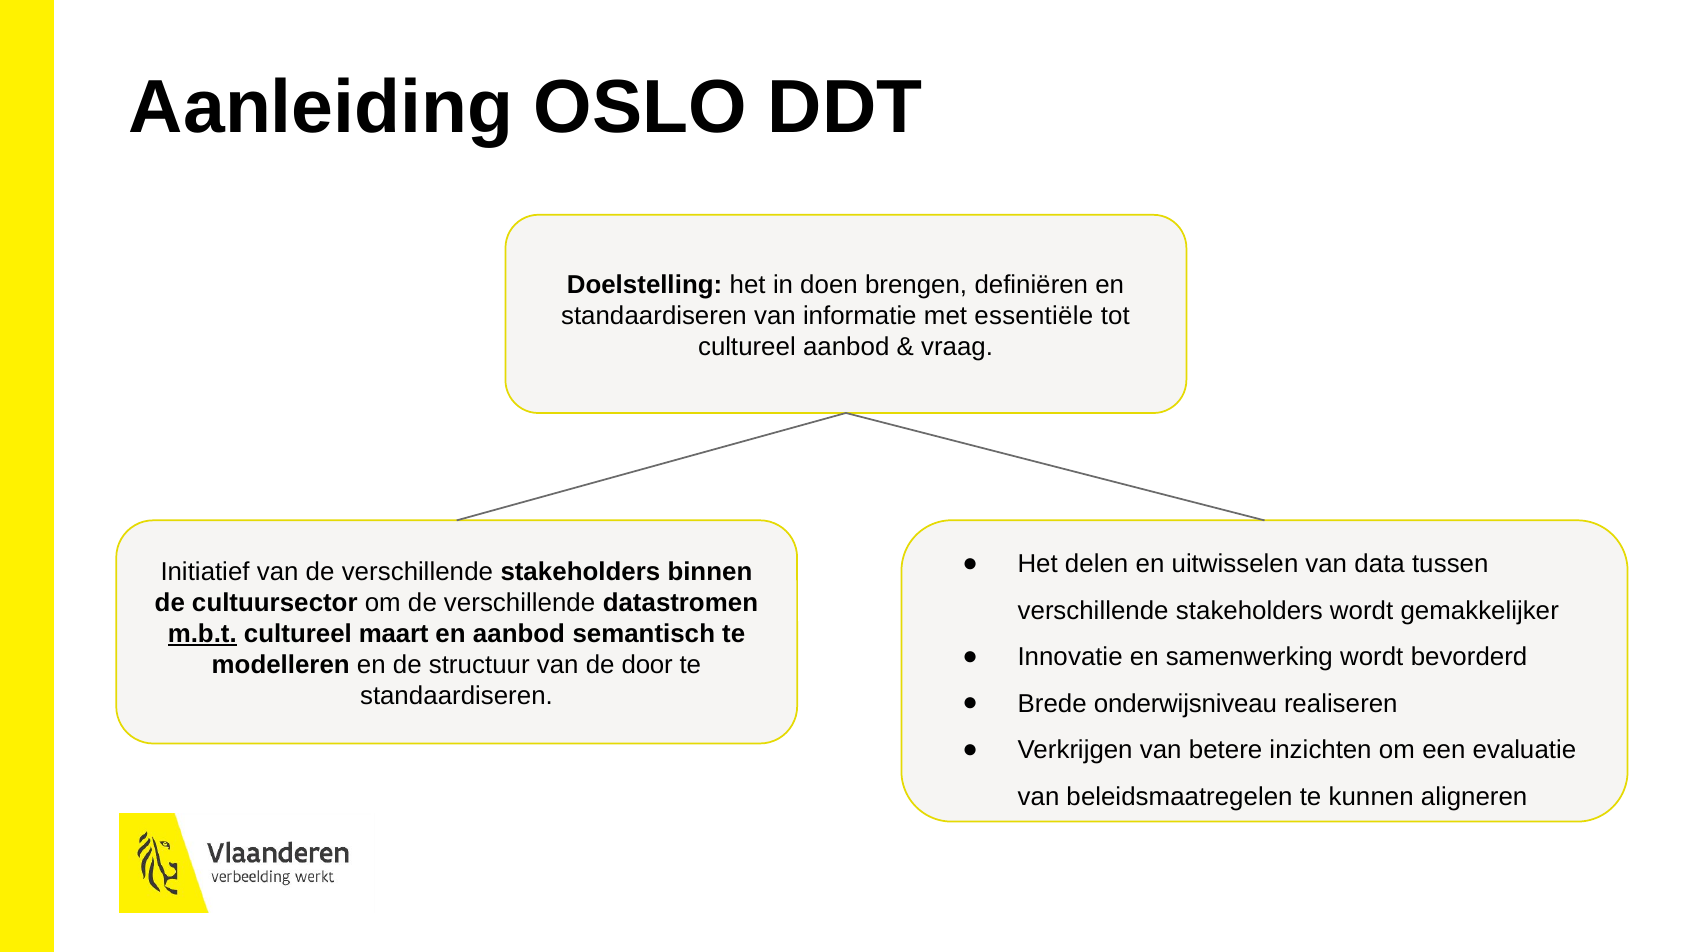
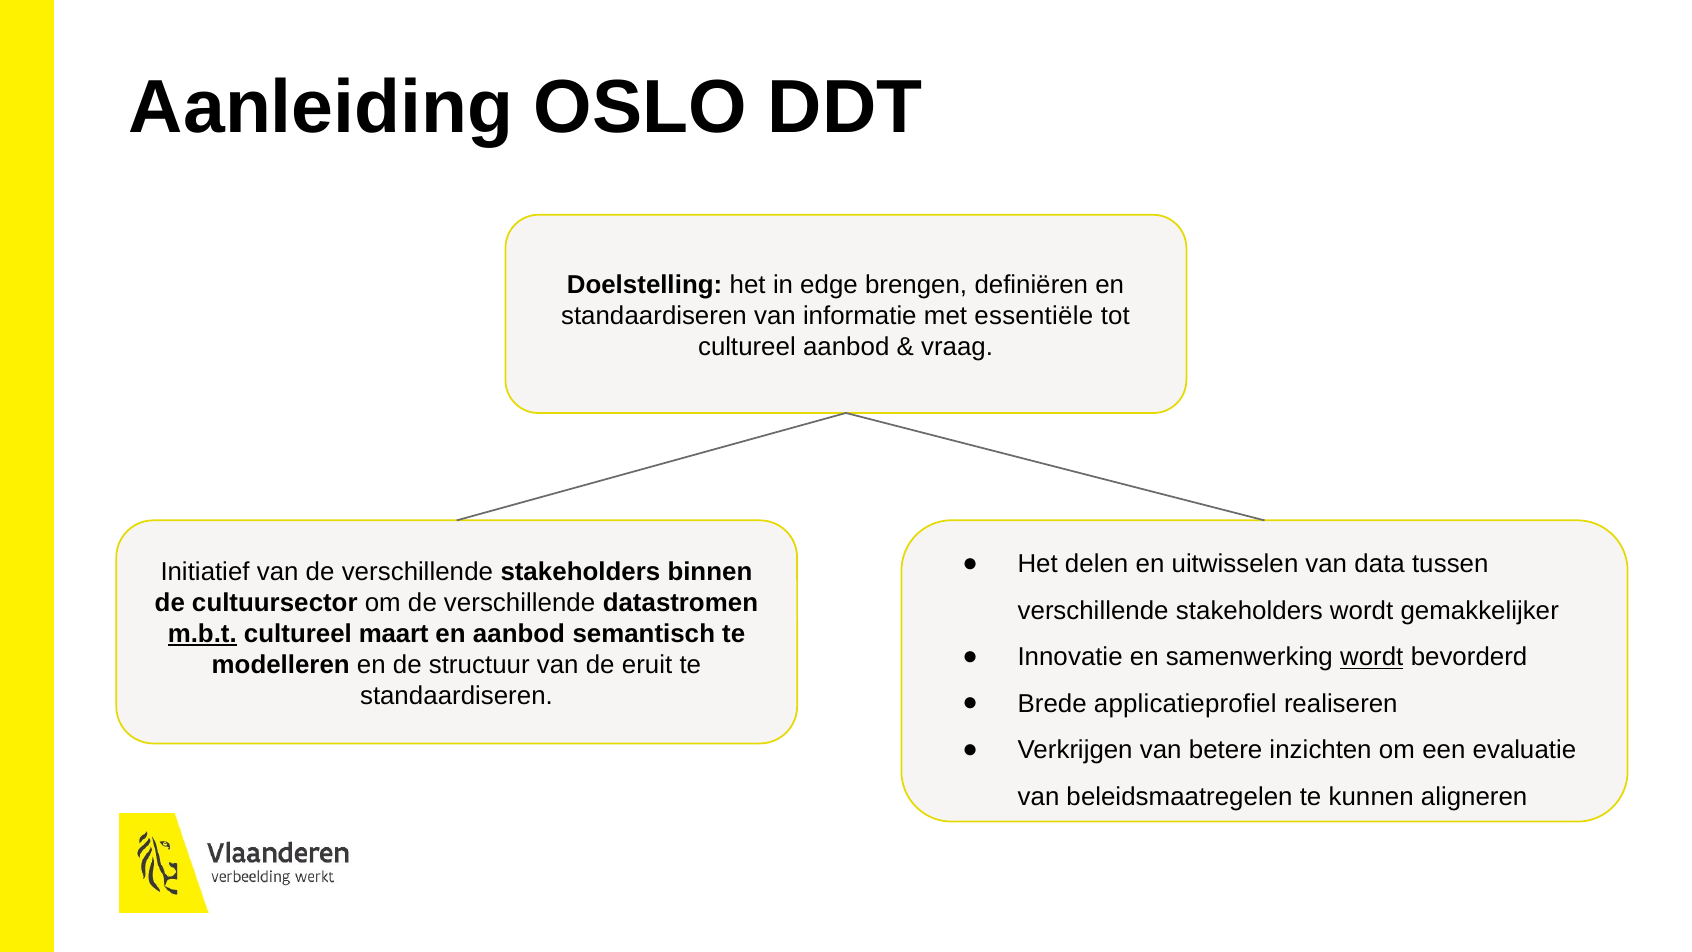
doen: doen -> edge (829, 285)
wordt underline: none -> present (1372, 657)
door: door -> eruit (647, 665)
onderwijsniveau: onderwijsniveau -> applicatieprofiel (1185, 704)
